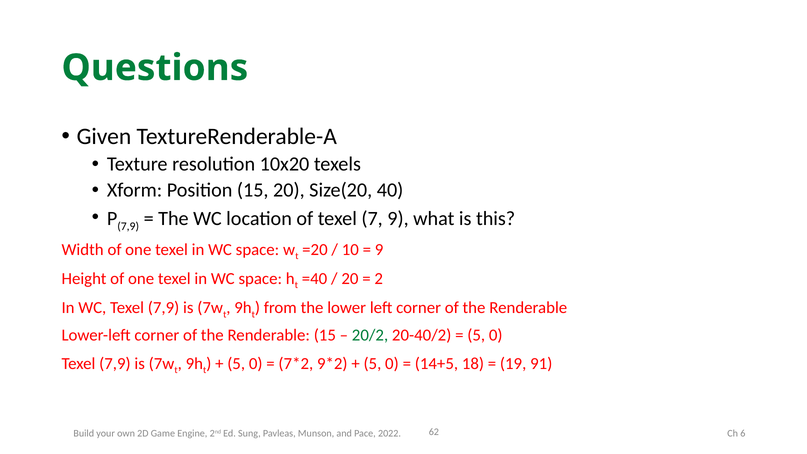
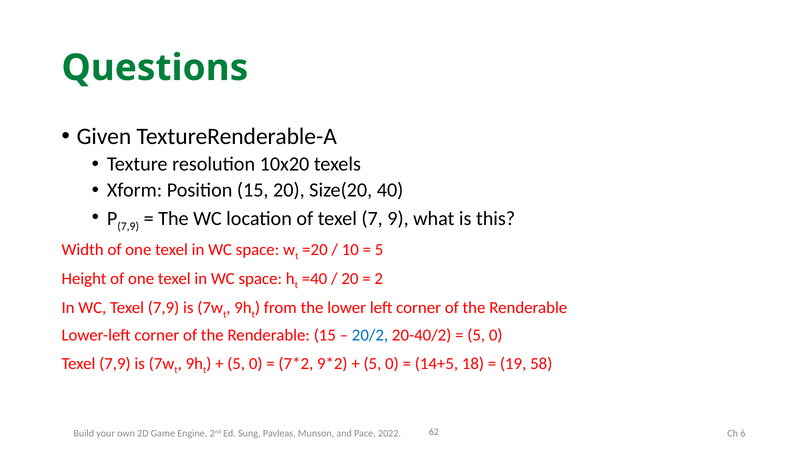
9: 9 -> 5 (379, 250)
20/2 colour: green -> blue (370, 335)
91: 91 -> 58 (541, 364)
